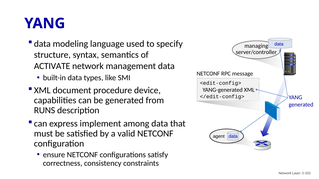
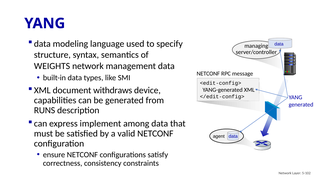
ACTIVATE: ACTIVATE -> WEIGHTS (52, 66)
procedure: procedure -> withdraws (113, 91)
